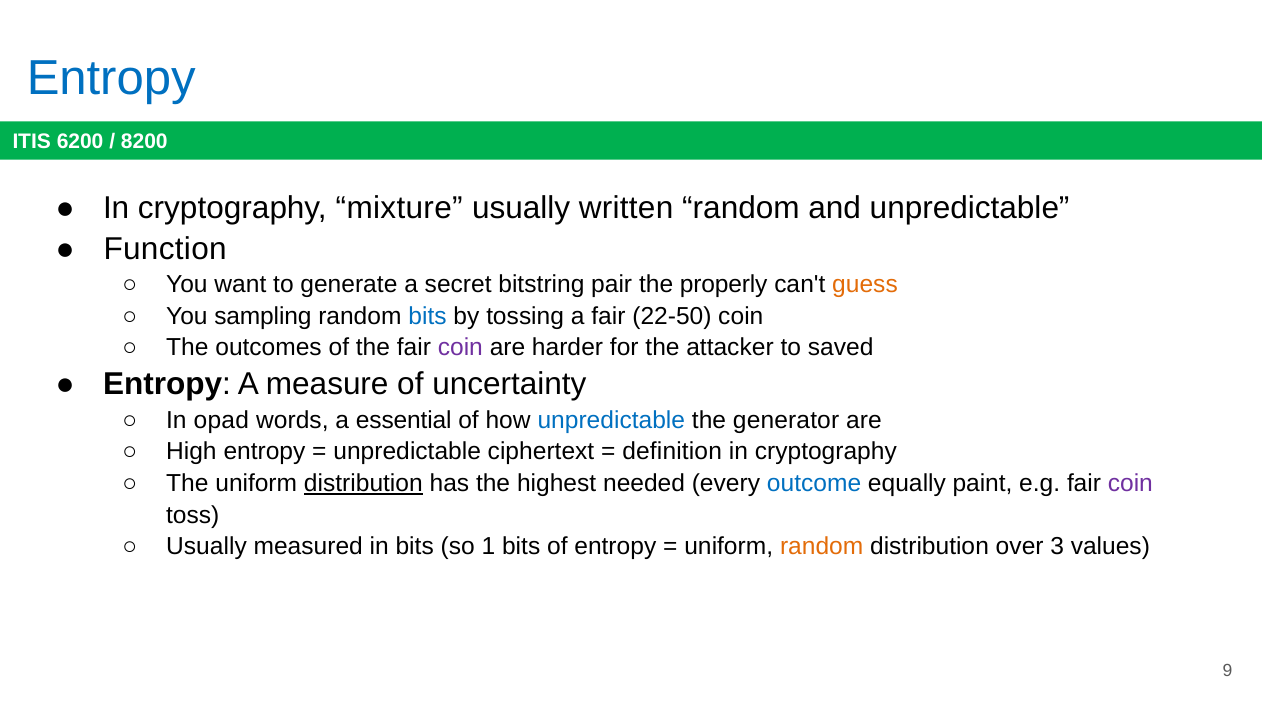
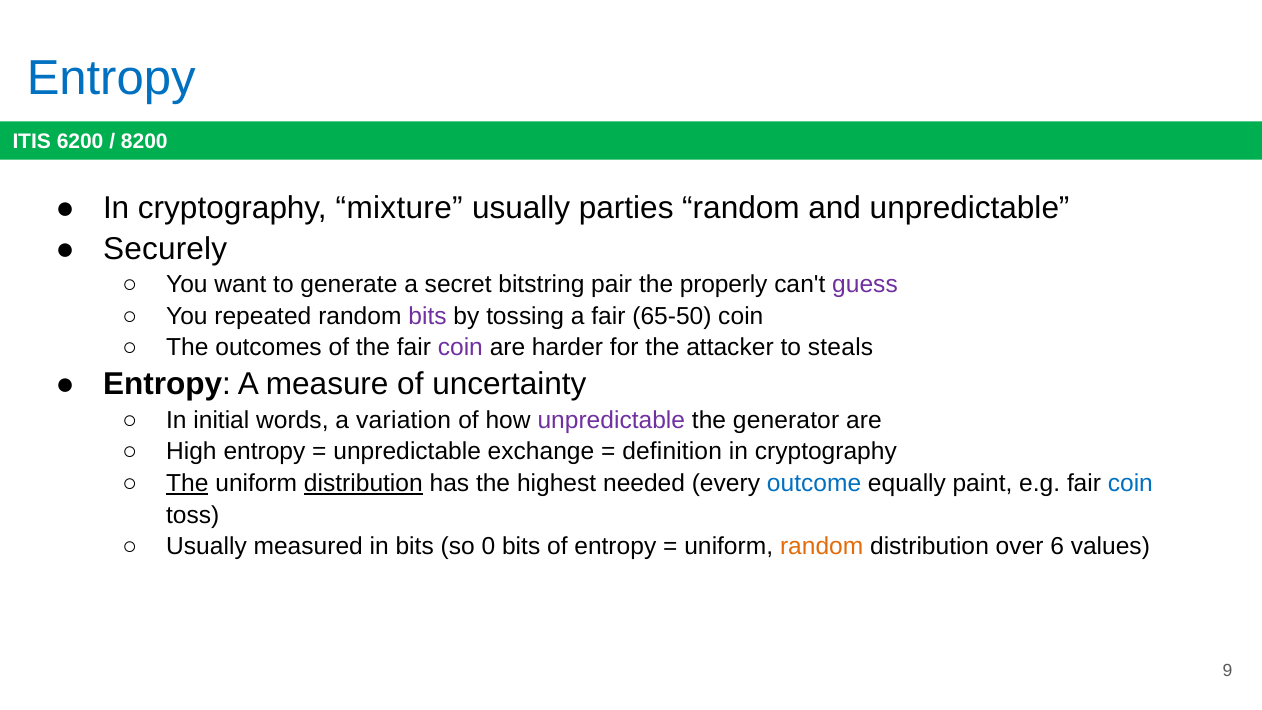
written: written -> parties (626, 208)
Function: Function -> Securely (165, 249)
guess colour: orange -> purple (865, 284)
sampling: sampling -> repeated (263, 316)
bits colour: blue -> purple (428, 316)
22-50: 22-50 -> 65-50 (672, 316)
saved: saved -> steals (841, 348)
opad: opad -> initial (221, 420)
essential: essential -> variation (404, 420)
unpredictable colour: blue -> purple (611, 420)
ciphertext: ciphertext -> exchange (541, 452)
The underline: none -> present (187, 483)
coin colour: purple -> blue (1130, 483)
1: 1 -> 0 (488, 547)
3: 3 -> 6 (1057, 547)
